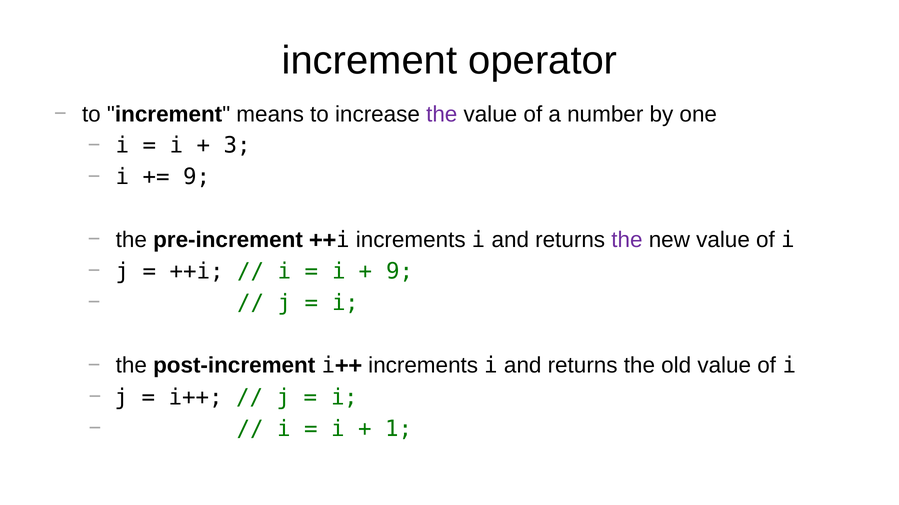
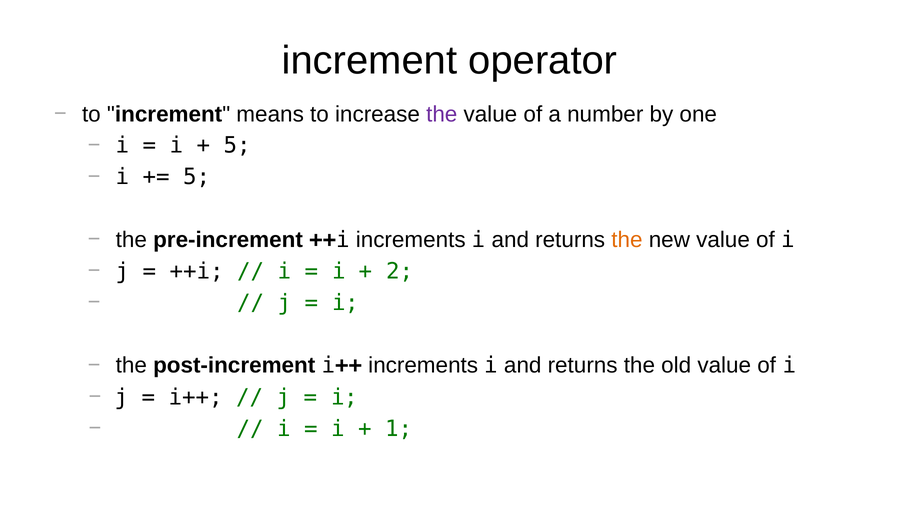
3: 3 -> 5 (237, 146)
9: 9 -> 5 (197, 177)
the colour: purple -> orange (627, 240)
9: 9 -> 2 (400, 272)
